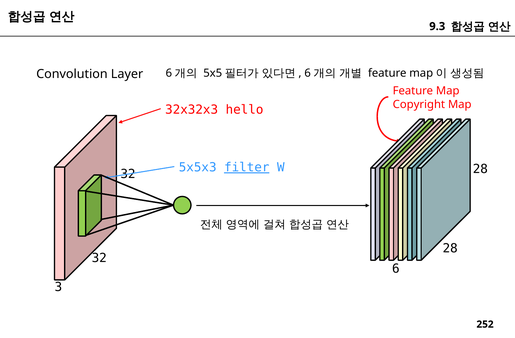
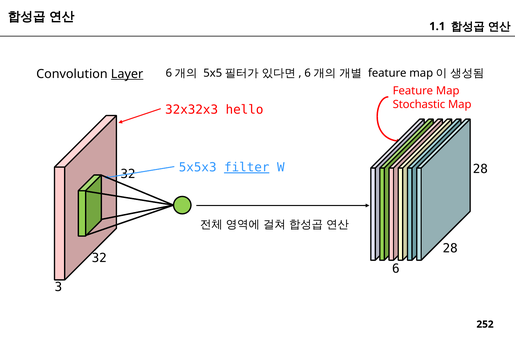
9.3: 9.3 -> 1.1 (437, 26)
Layer underline: none -> present (127, 74)
Copyright: Copyright -> Stochastic (419, 104)
